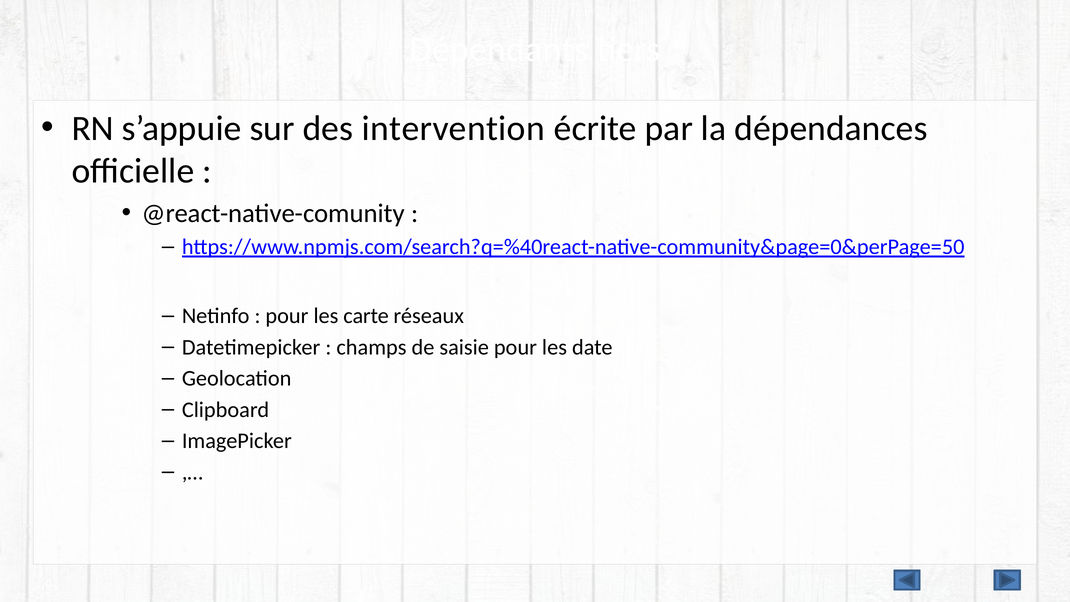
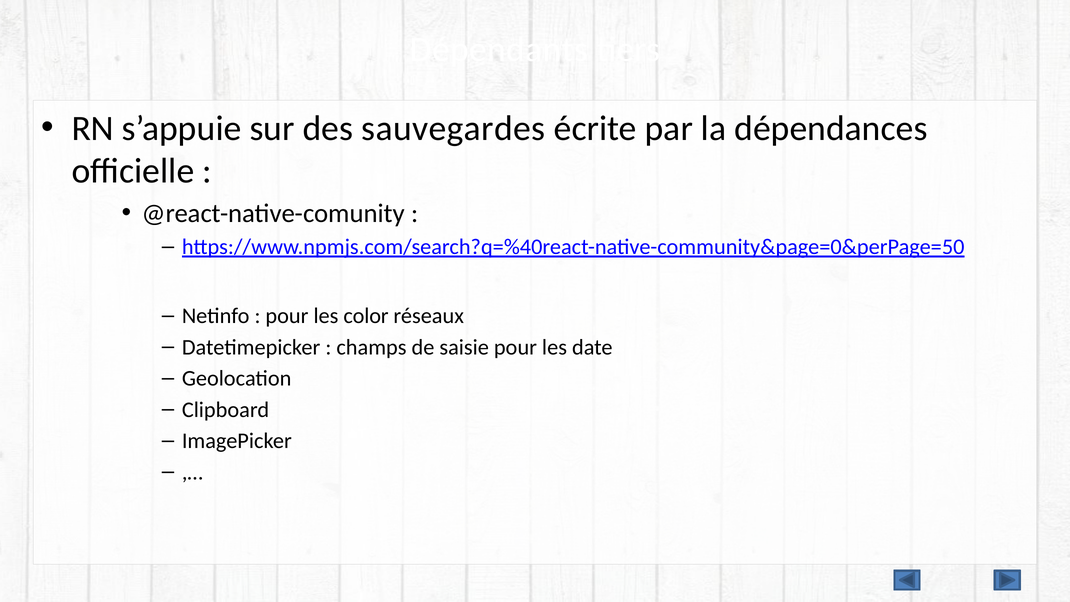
intervention: intervention -> sauvegardes (453, 128)
carte: carte -> color (366, 316)
